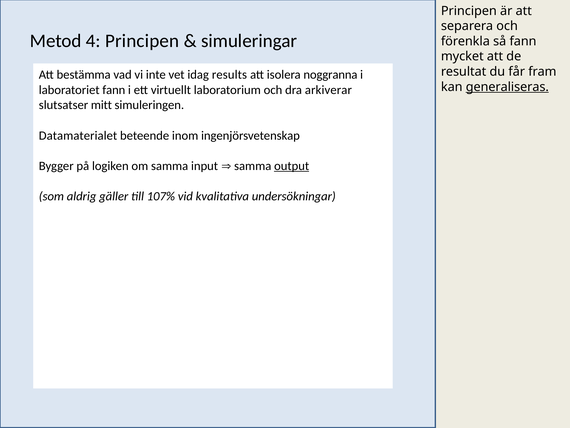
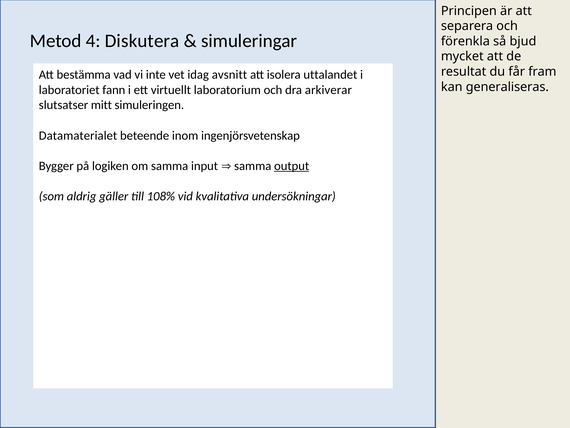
4 Principen: Principen -> Diskutera (142, 41)
så fann: fann -> bjud (523, 41)
results: results -> avsnitt (229, 75)
noggranna: noggranna -> uttalandet (330, 75)
generaliseras underline: present -> none (507, 87)
107%: 107% -> 108% (161, 196)
